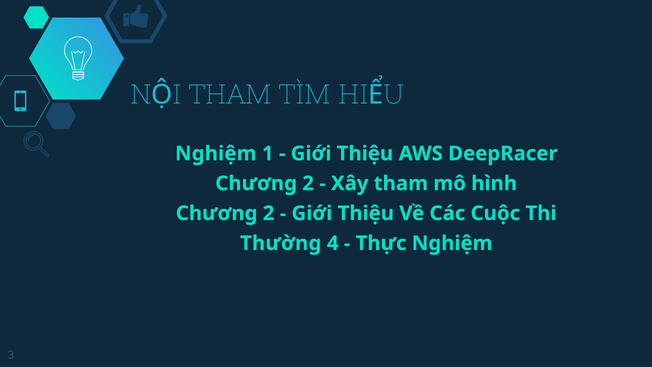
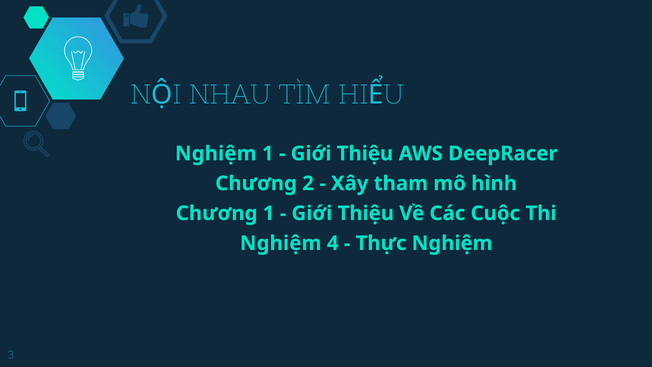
THAM: THAM -> NHAU (230, 94)
2: 2 -> 1 (269, 213)
Thường: Thường -> Nghiệm (281, 243)
